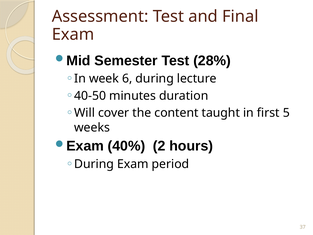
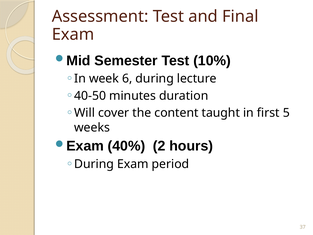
28%: 28% -> 10% (212, 61)
